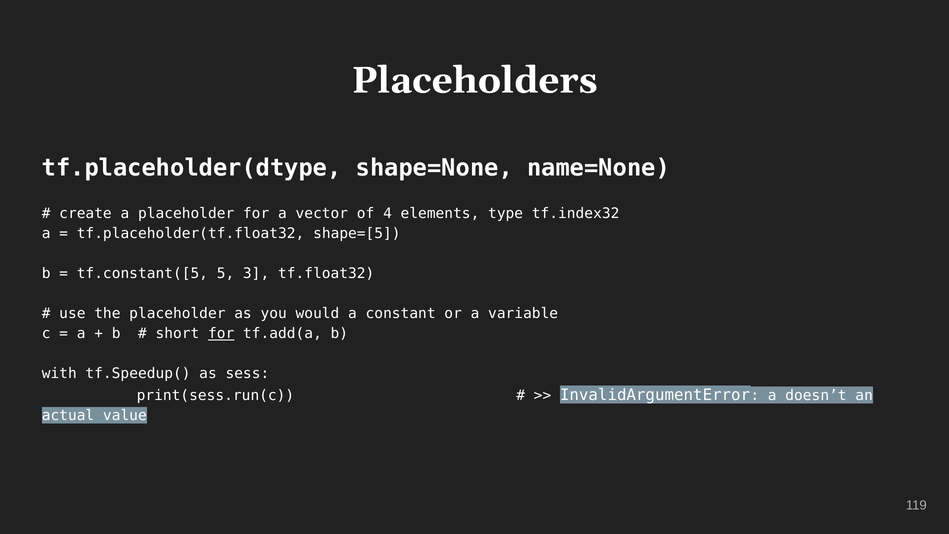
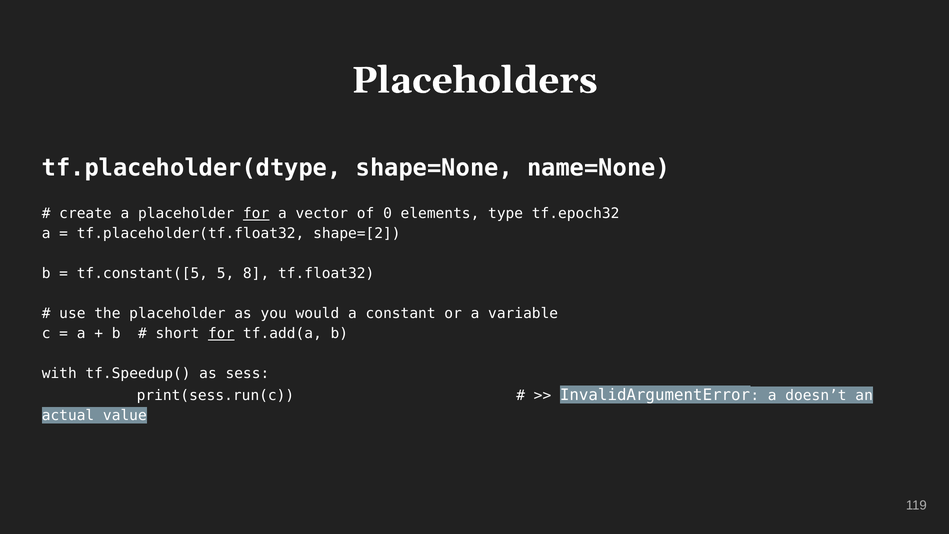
for underline: none -> present (256, 214)
4: 4 -> 0 (388, 214)
tf.index32: tf.index32 -> tf.epoch32 (576, 214)
shape=[5: shape=[5 -> shape=[2 (357, 234)
3: 3 -> 8 (256, 274)
